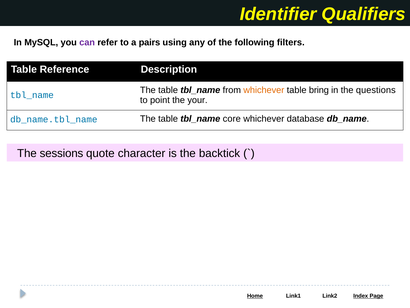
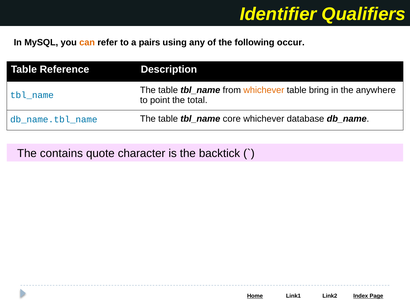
can colour: purple -> orange (87, 42)
filters: filters -> occur (291, 42)
questions: questions -> anywhere (376, 90)
your: your -> total (197, 100)
sessions: sessions -> contains (61, 153)
